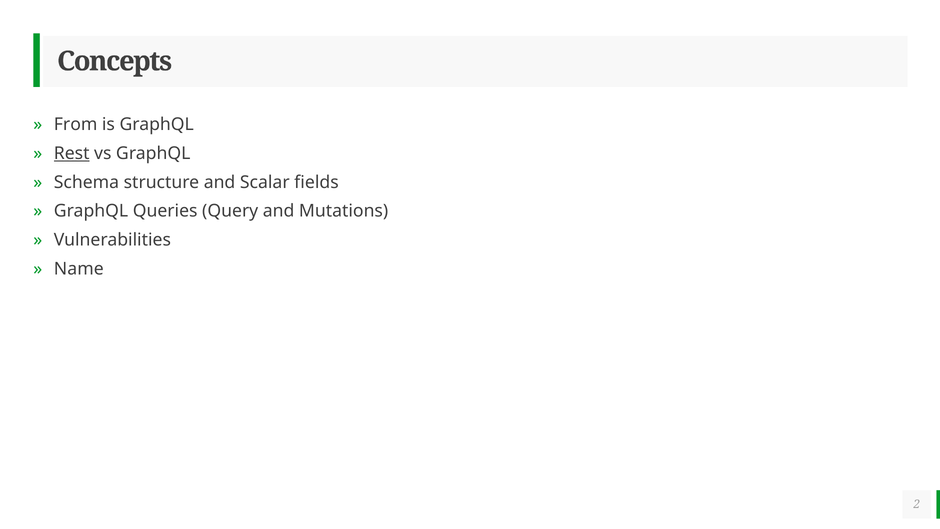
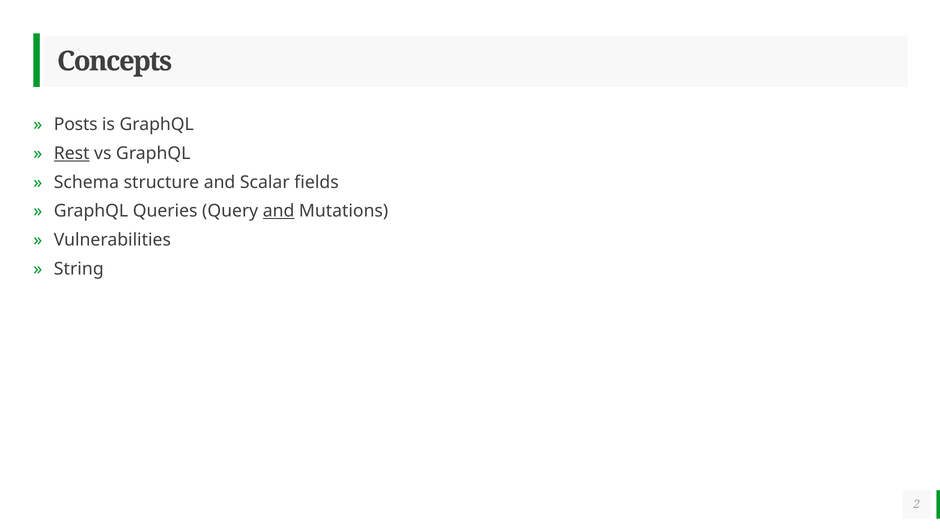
From: From -> Posts (76, 124)
and underline: none -> present (279, 211)
Name: Name -> String (79, 269)
